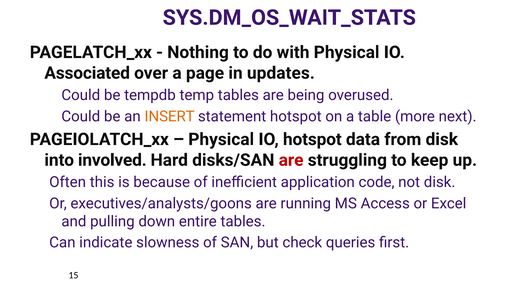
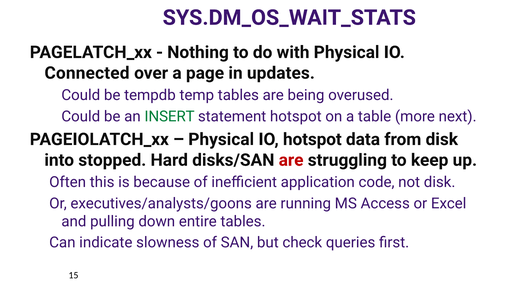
Associated: Associated -> Connected (87, 73)
INSERT colour: orange -> green (170, 117)
involved: involved -> stopped (112, 160)
